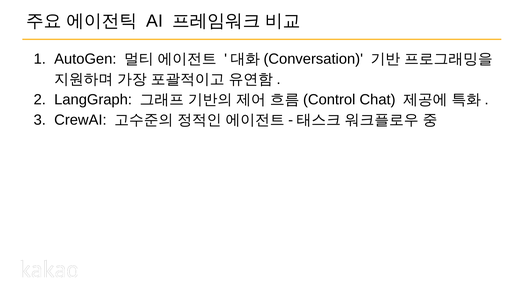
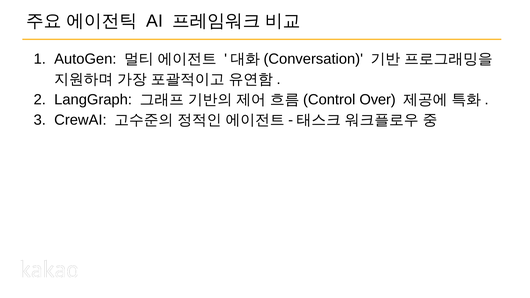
Chat: Chat -> Over (378, 100)
